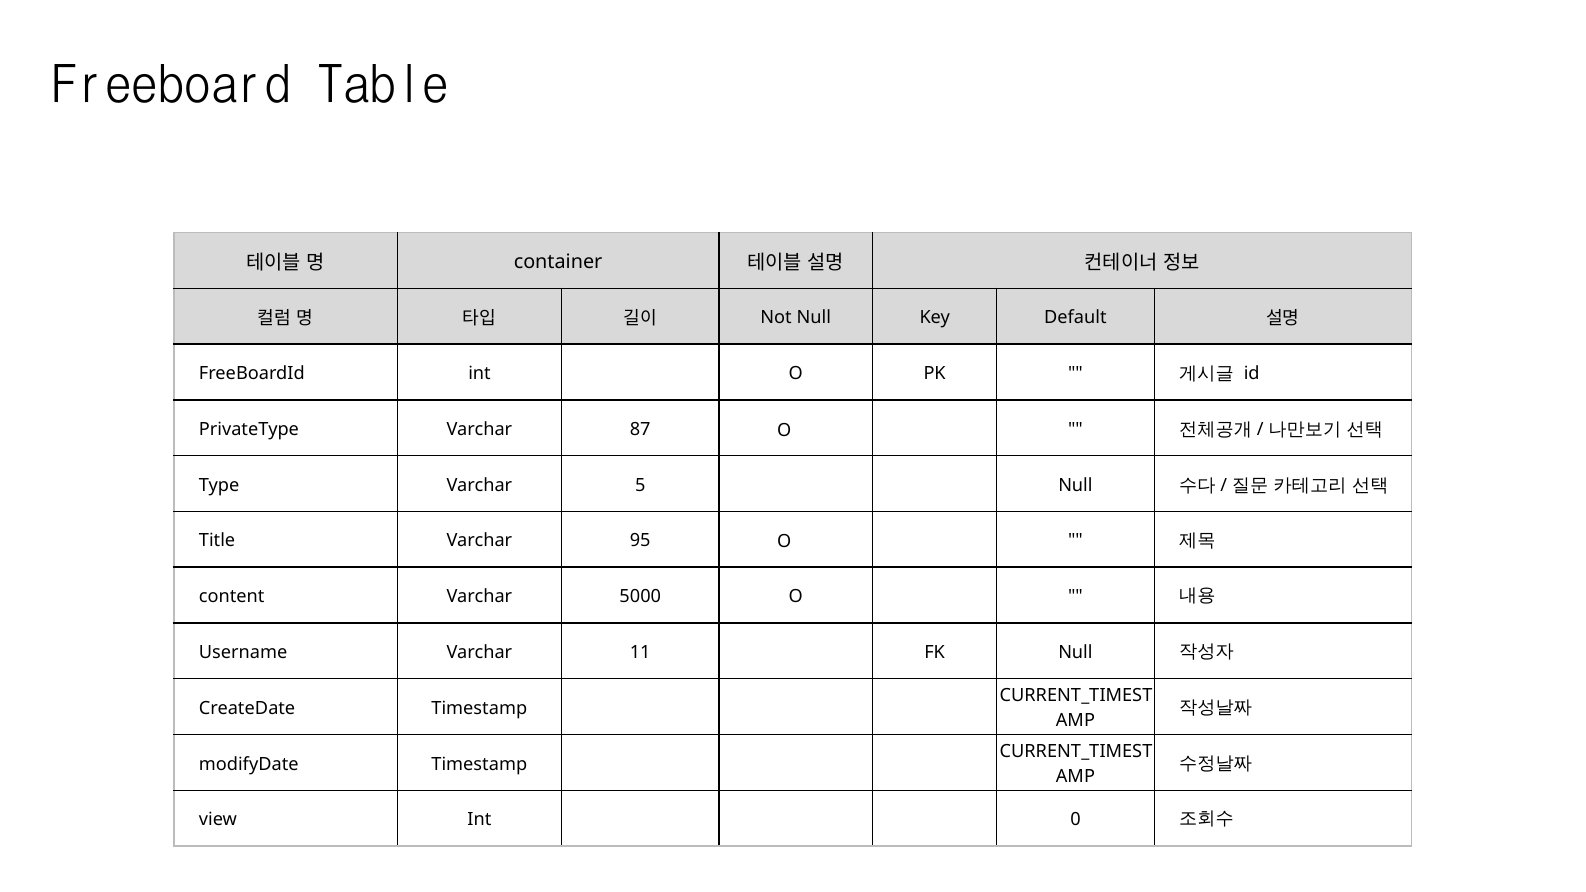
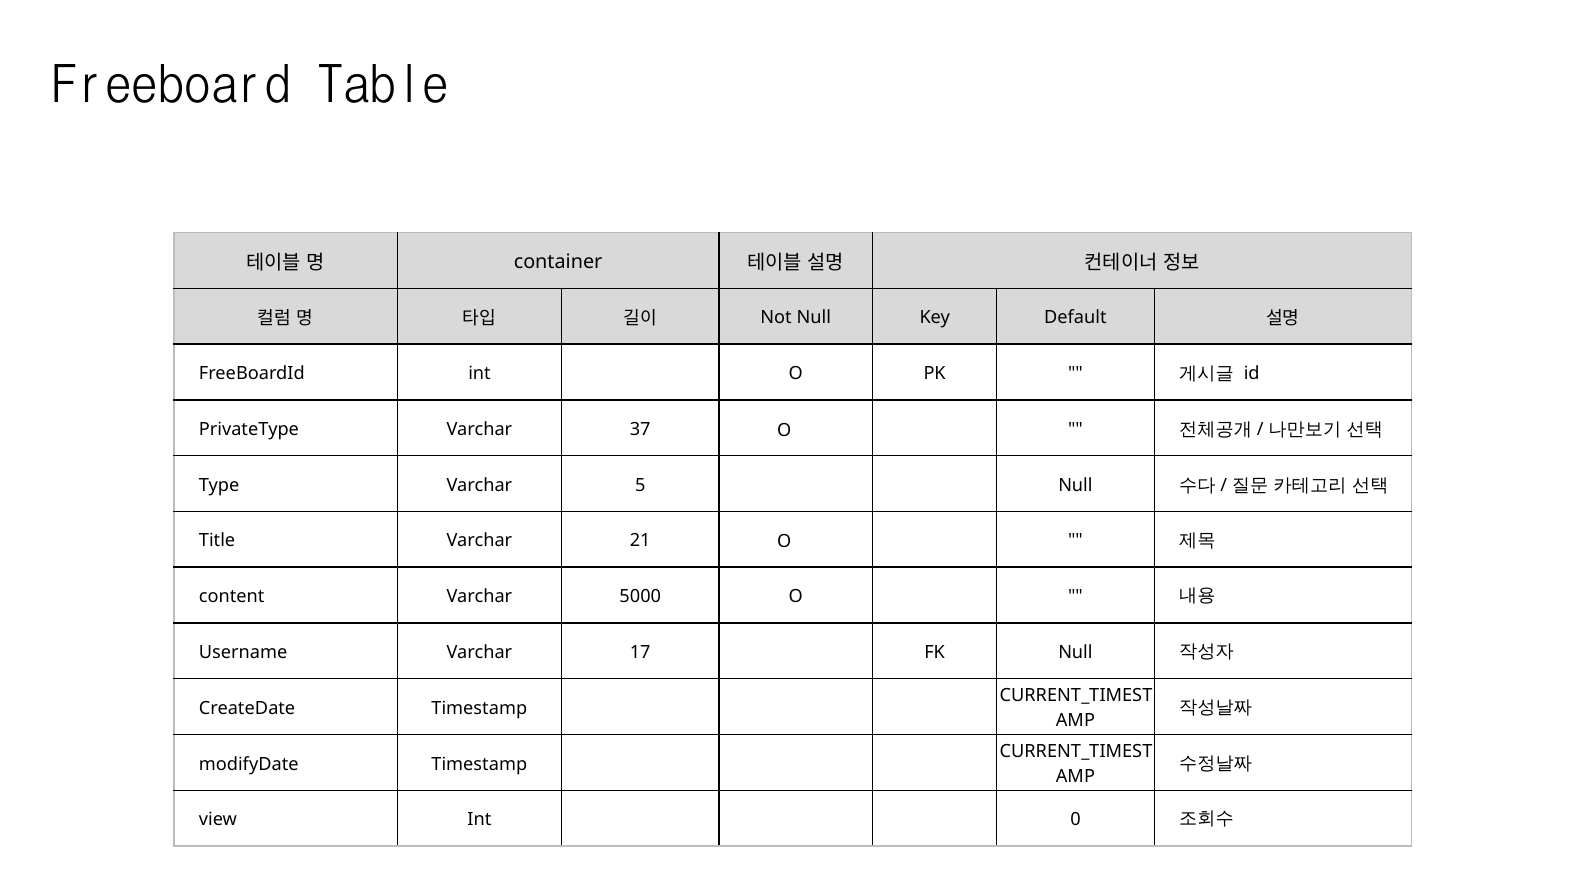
87: 87 -> 37 (640, 429)
95: 95 -> 21 (640, 541)
11: 11 -> 17 (640, 653)
